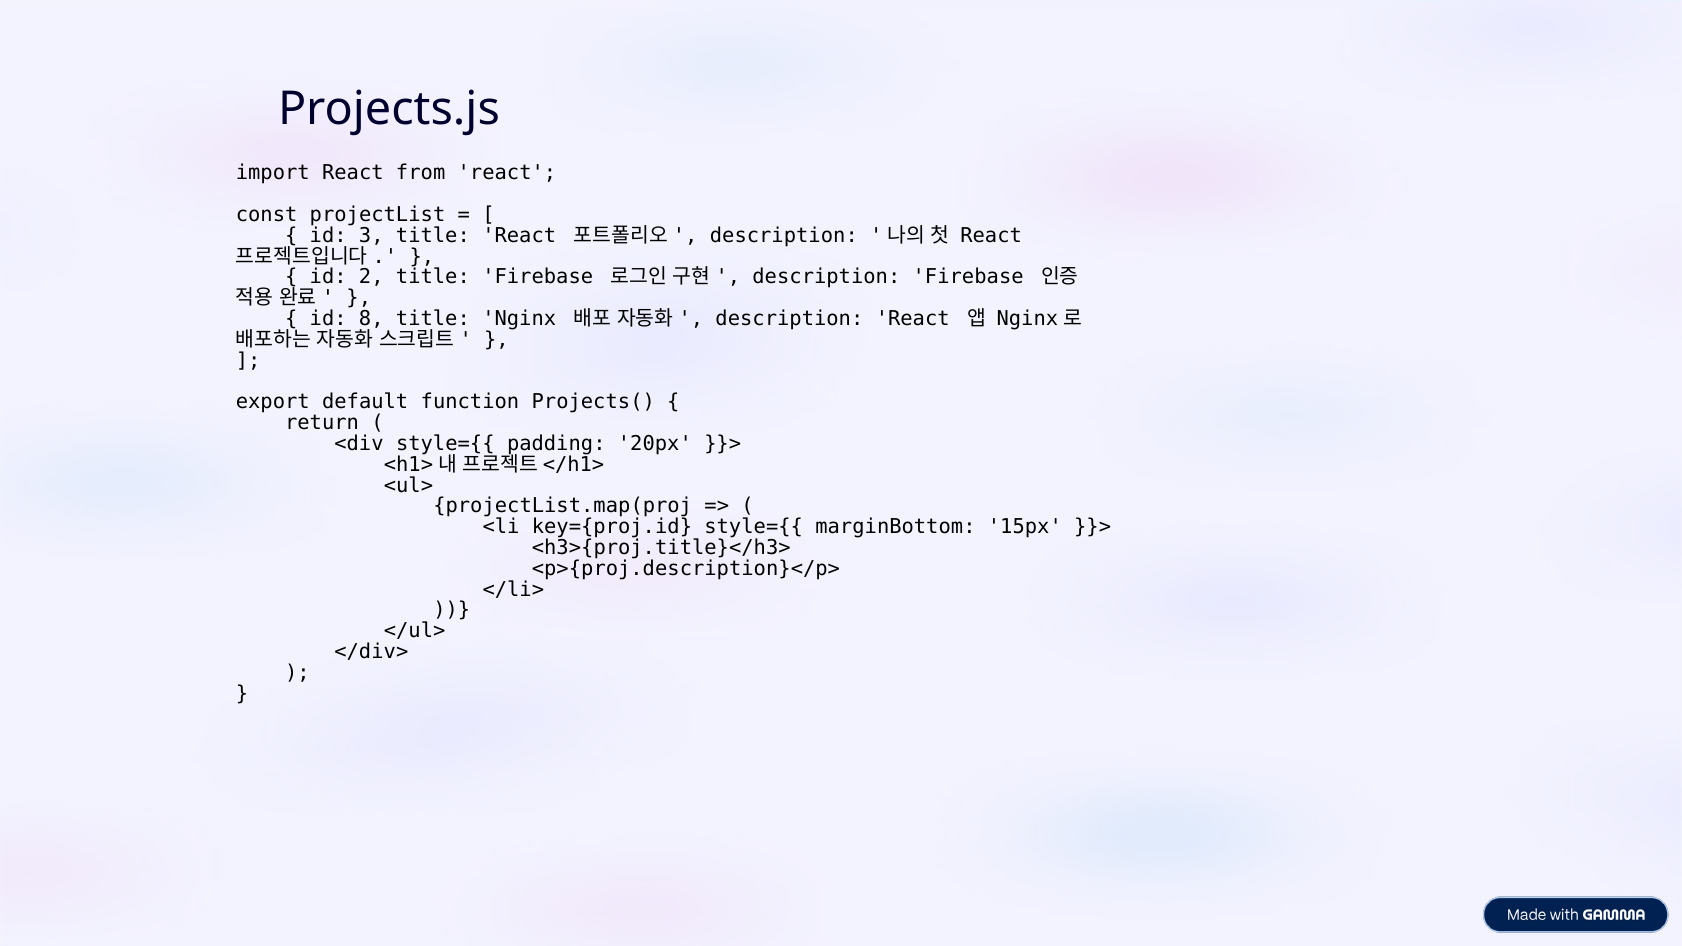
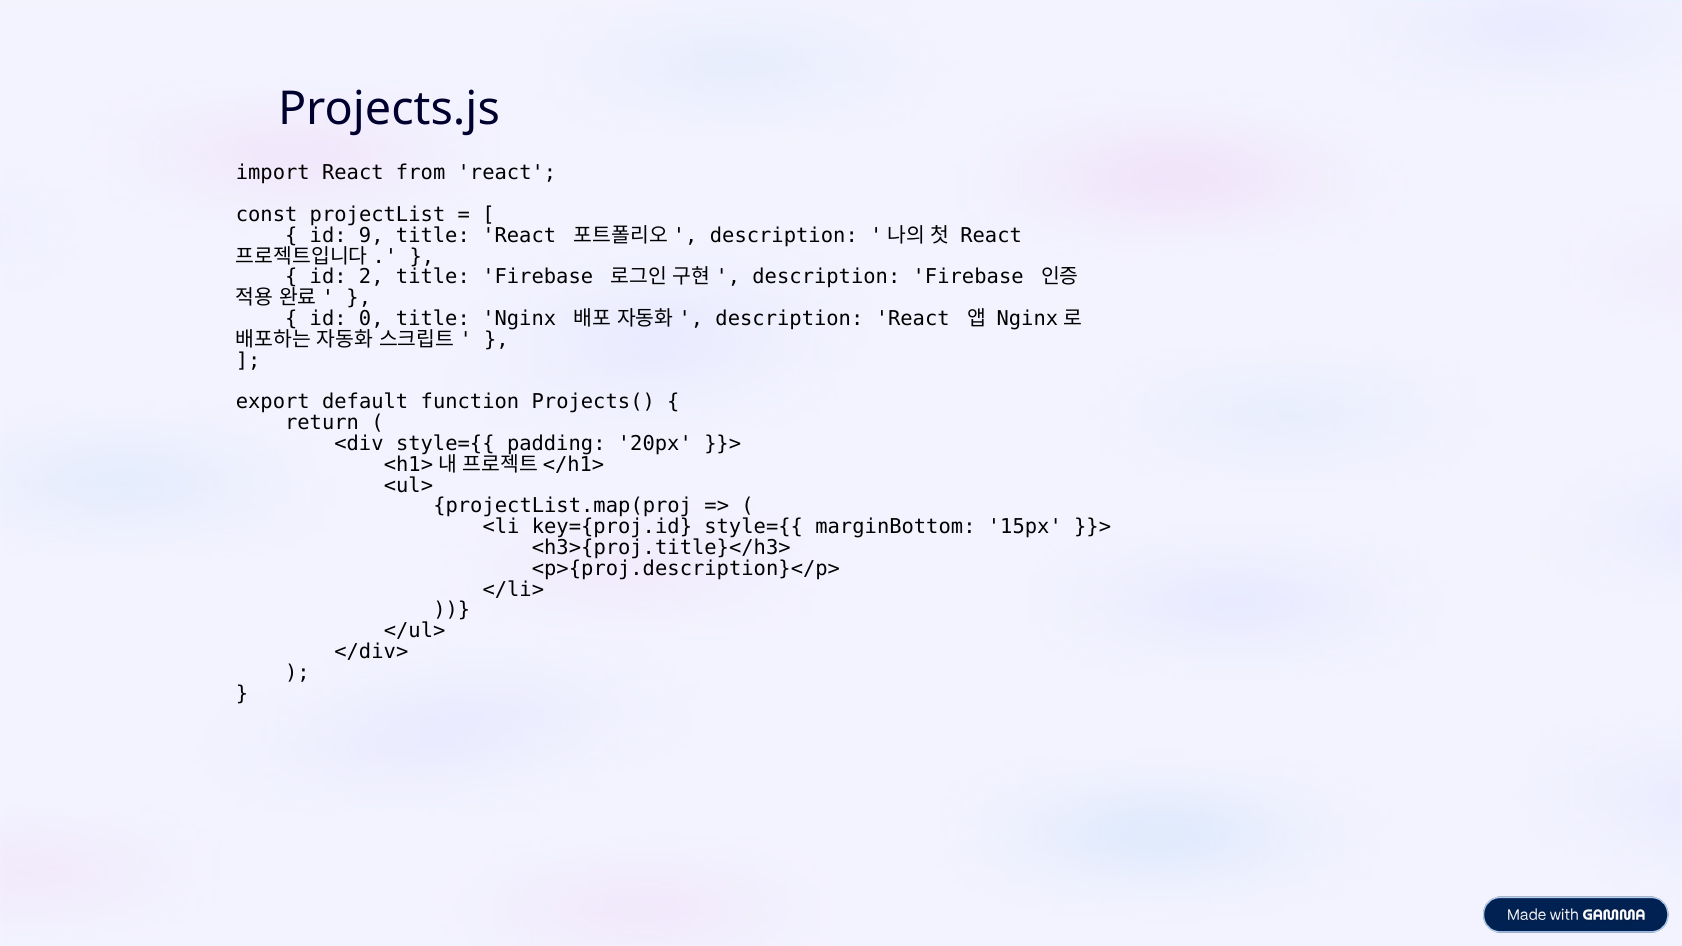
3: 3 -> 9 (371, 236)
8: 8 -> 0 (371, 319)
